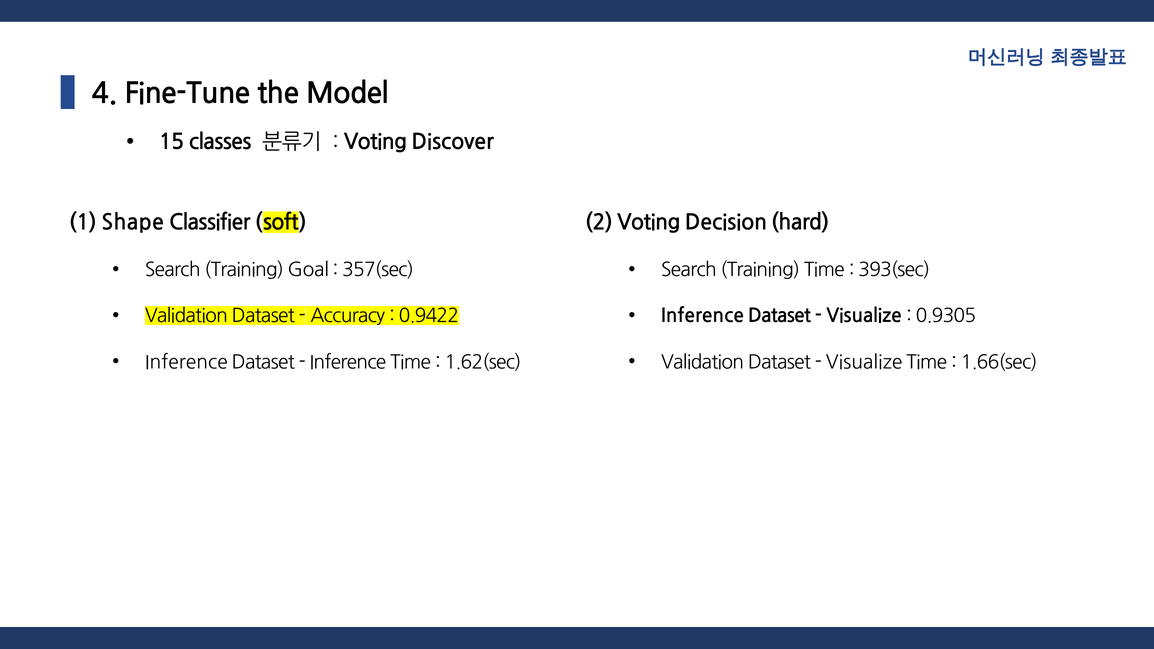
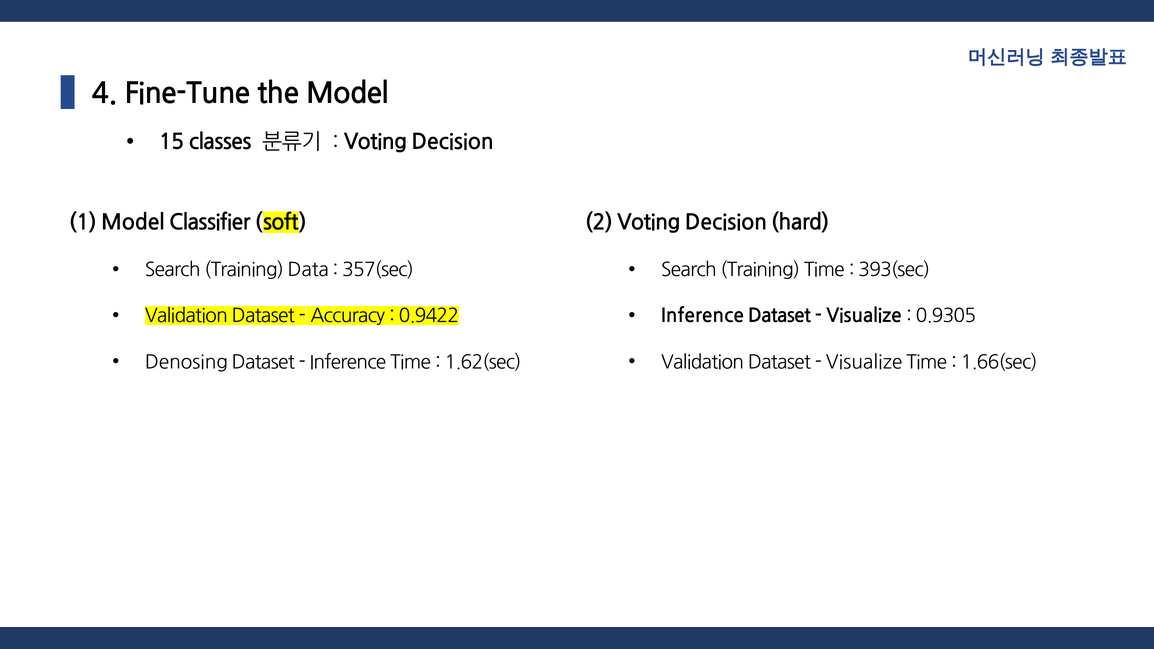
Discover: Discover -> Decision (453, 142)
1 Shape: Shape -> Model (133, 223)
Goal: Goal -> Data (308, 270)
Inference: Inference -> Denosing (186, 362)
